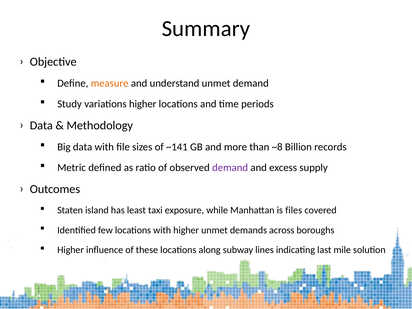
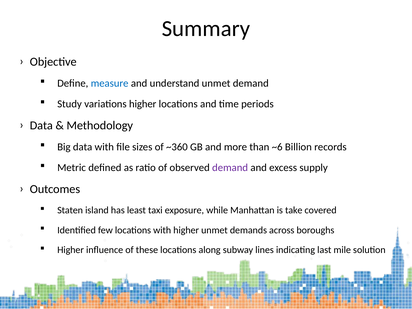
measure colour: orange -> blue (110, 83)
~141: ~141 -> ~360 (177, 147)
~8: ~8 -> ~6 (277, 147)
files: files -> take (294, 210)
